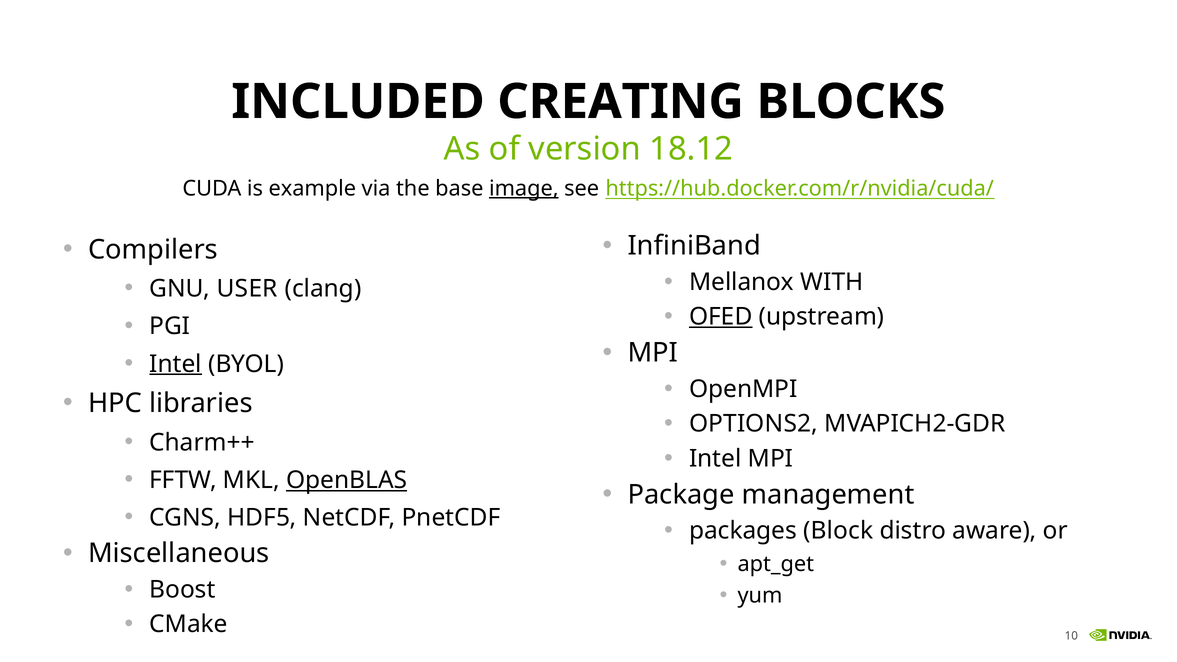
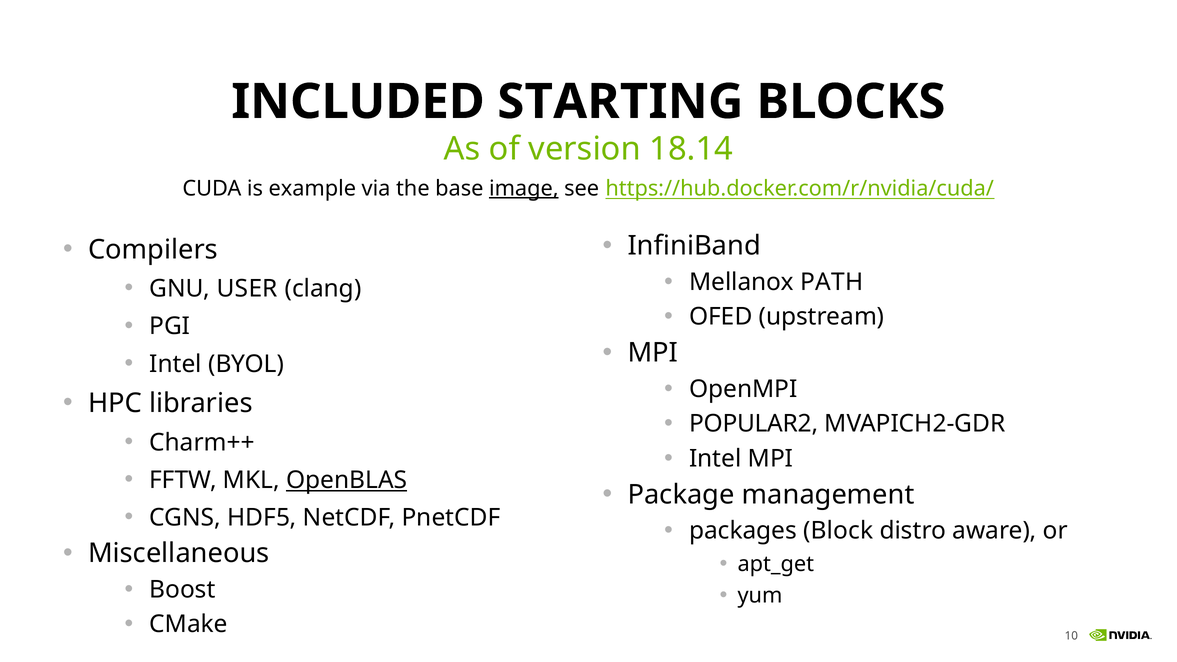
CREATING: CREATING -> STARTING (620, 102)
18.12: 18.12 -> 18.14 (691, 149)
WITH: WITH -> PATH (832, 282)
OFED underline: present -> none (721, 317)
Intel underline: present -> none (176, 364)
OPTIONS2: OPTIONS2 -> POPULAR2 (754, 424)
